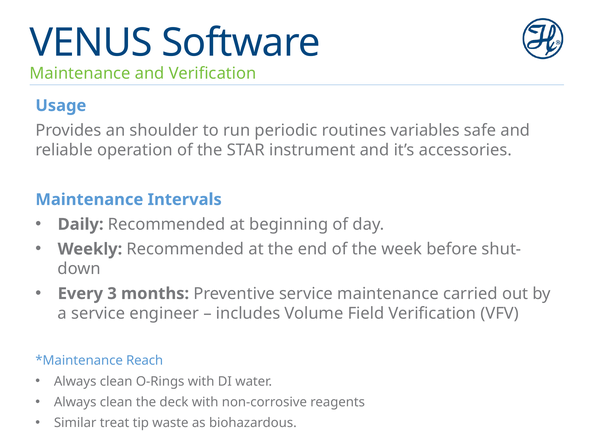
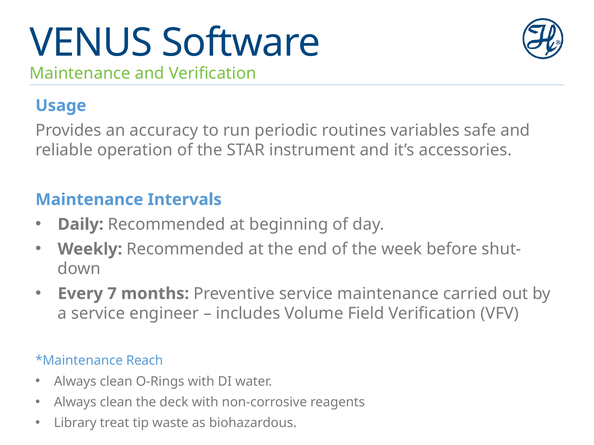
shoulder: shoulder -> accuracy (164, 130)
3: 3 -> 7 (112, 294)
Similar: Similar -> Library (75, 423)
